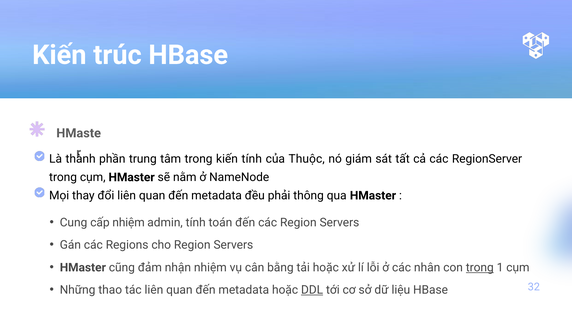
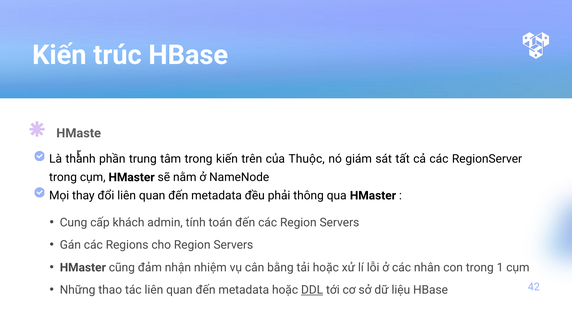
kiến tính: tính -> trên (252, 159)
cấp nhiệm: nhiệm -> khách (129, 222)
trong underline: present -> none (480, 267)
32: 32 -> 42 (534, 287)
